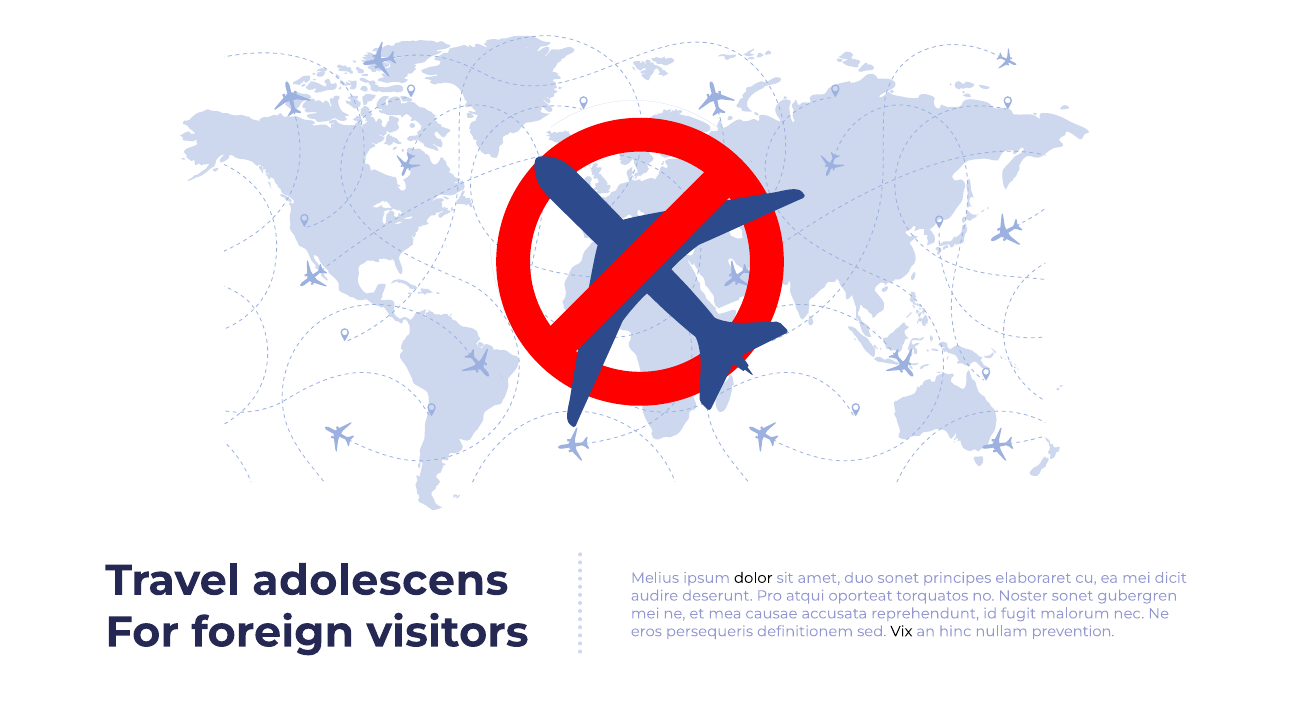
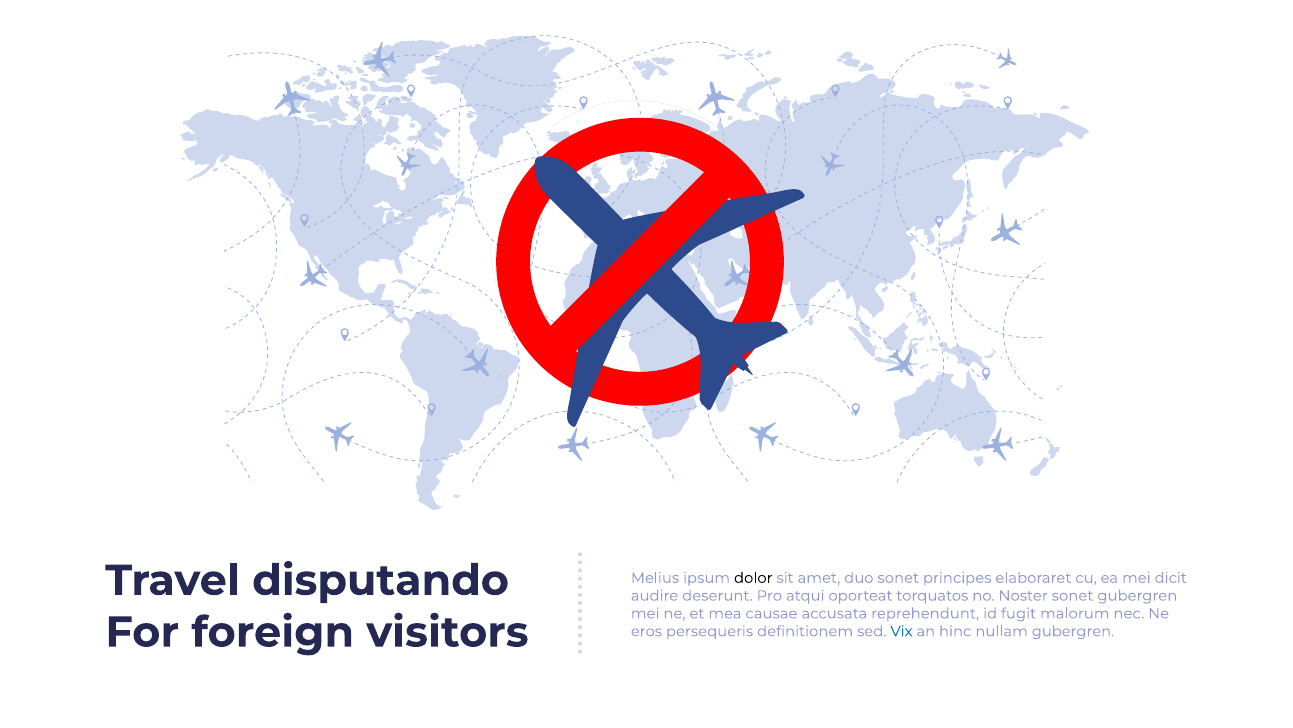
adolescens: adolescens -> disputando (381, 580)
Vix colour: black -> blue (901, 631)
nullam prevention: prevention -> gubergren (1073, 631)
